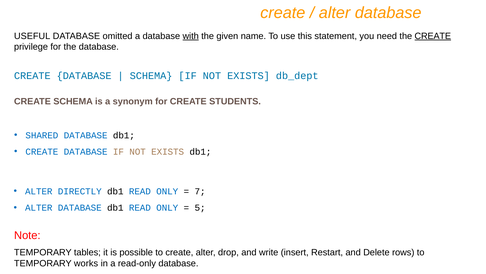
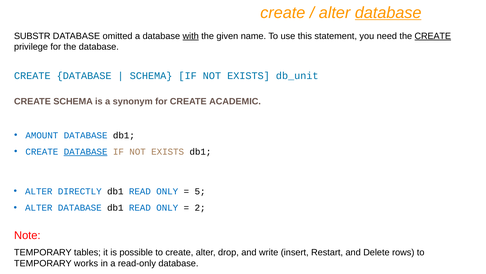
database underline: none -> present (388, 13)
USEFUL: USEFUL -> SUBSTR (32, 36)
db_dept: db_dept -> db_unit (297, 76)
STUDENTS: STUDENTS -> ACADEMIC (235, 101)
SHARED: SHARED -> AMOUNT (42, 135)
DATABASE underline: none -> present (86, 151)
7: 7 -> 5 (200, 191)
5: 5 -> 2 (200, 207)
